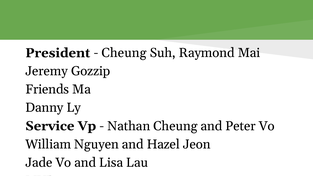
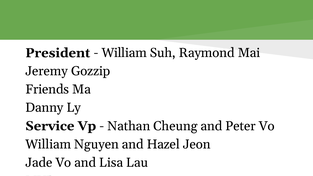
Cheung: Cheung -> William (124, 53)
